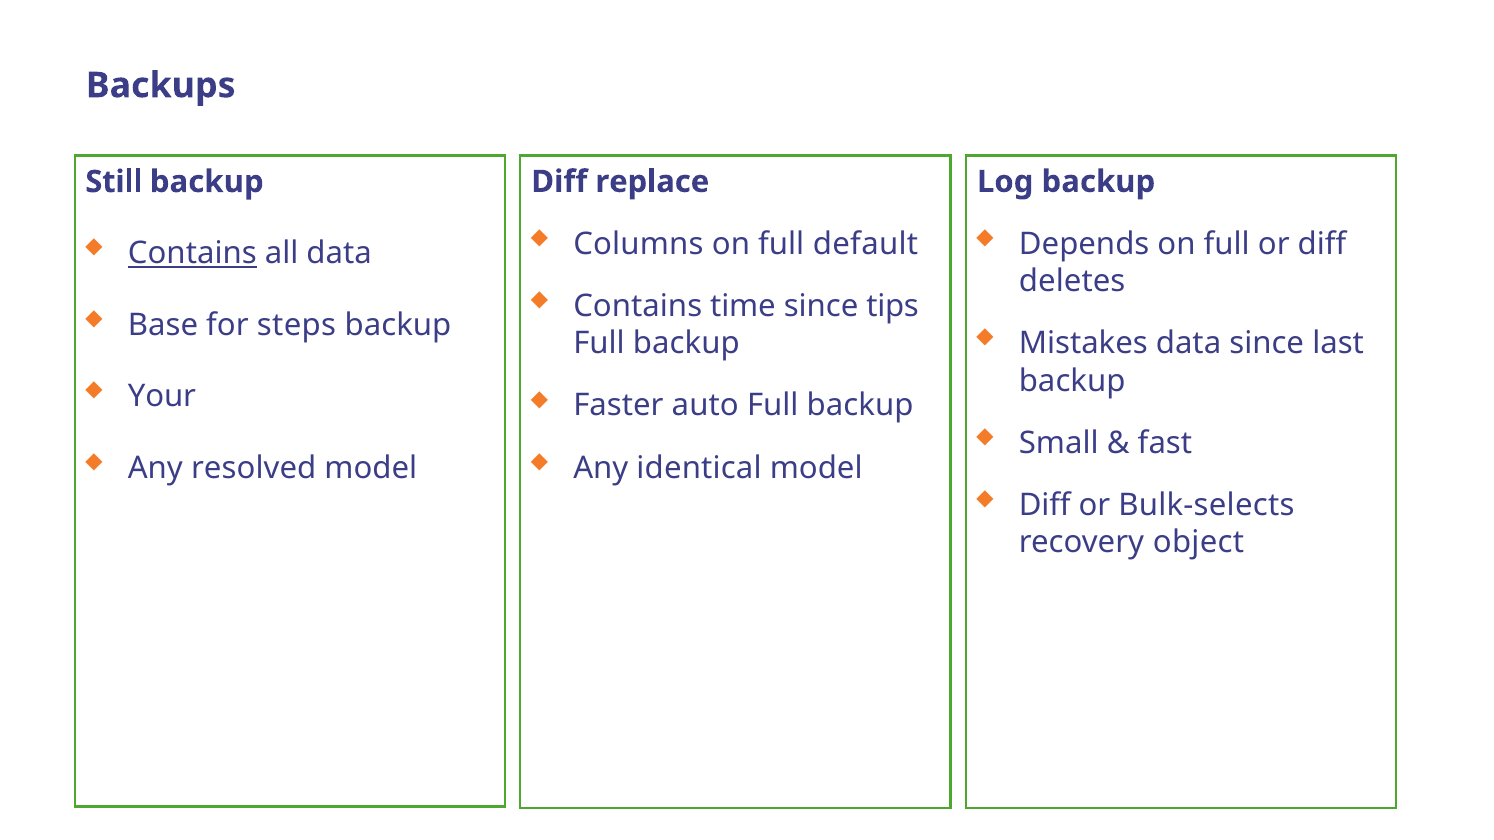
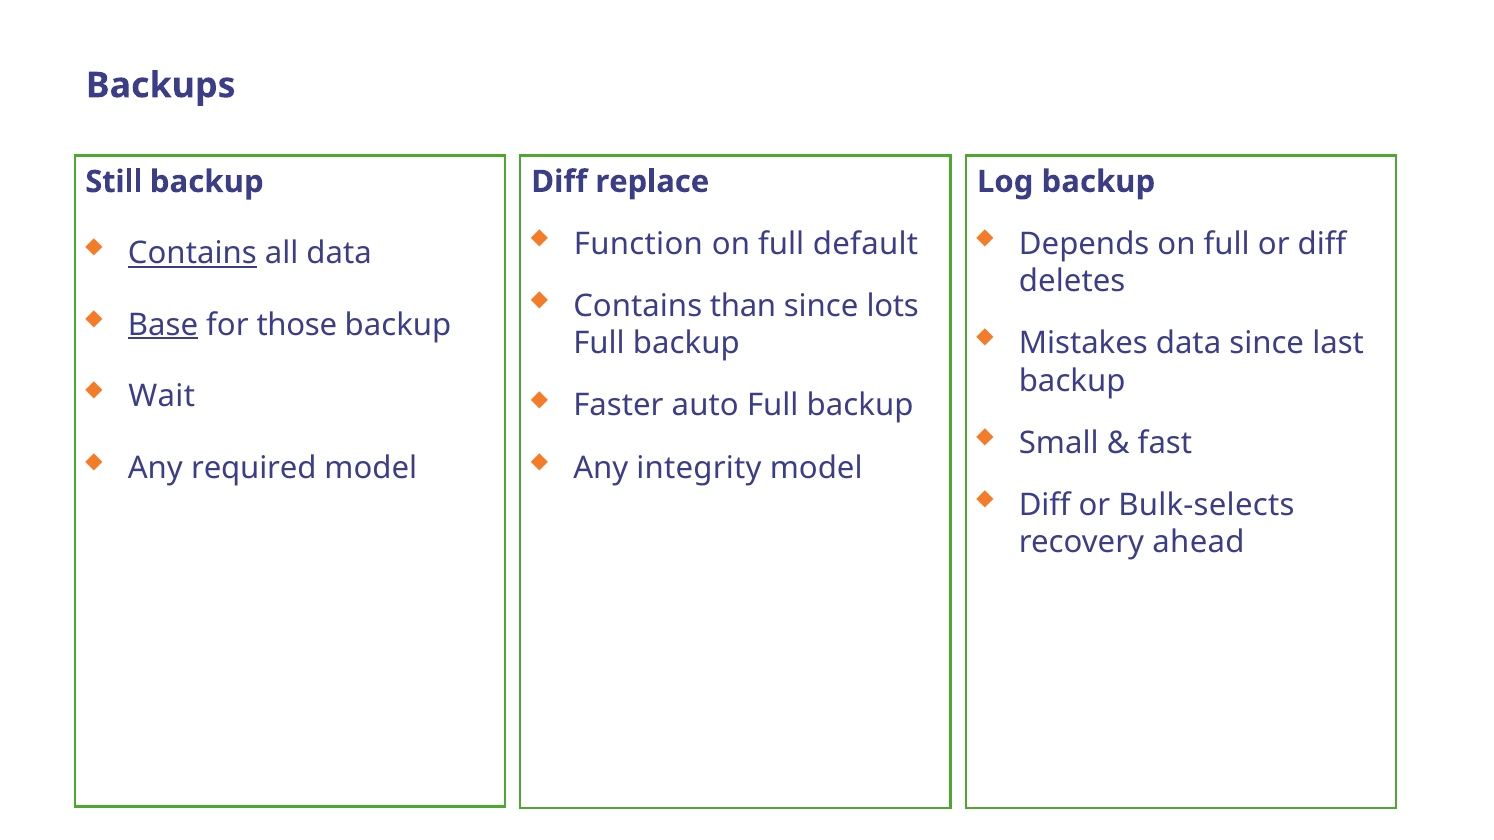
Columns: Columns -> Function (638, 244)
time: time -> than (743, 306)
tips: tips -> lots (893, 306)
Base underline: none -> present (163, 325)
steps: steps -> those (297, 325)
Your: Your -> Wait (162, 397)
identical: identical -> integrity (699, 468)
resolved: resolved -> required (254, 468)
object: object -> ahead (1199, 543)
